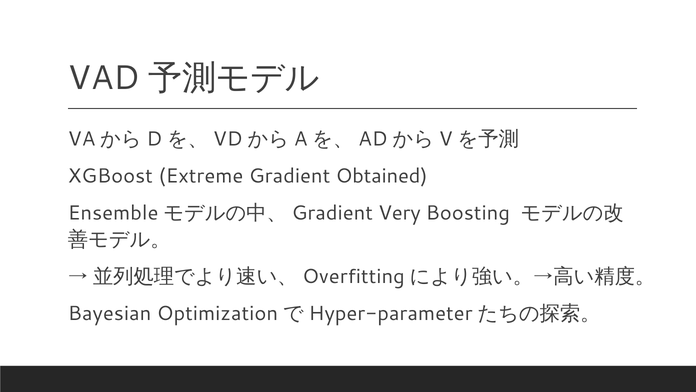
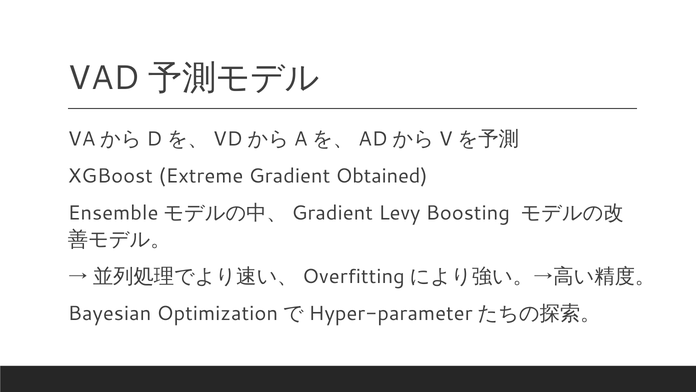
Very: Very -> Levy (399, 213)
